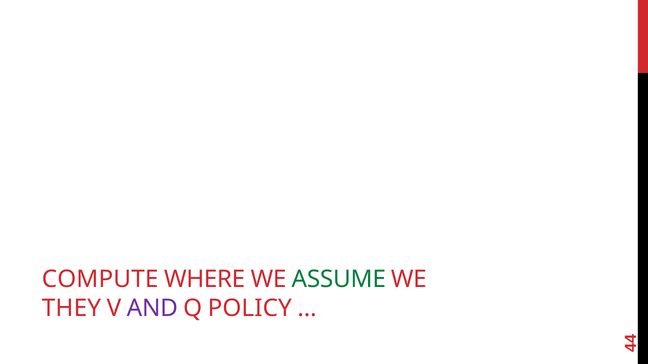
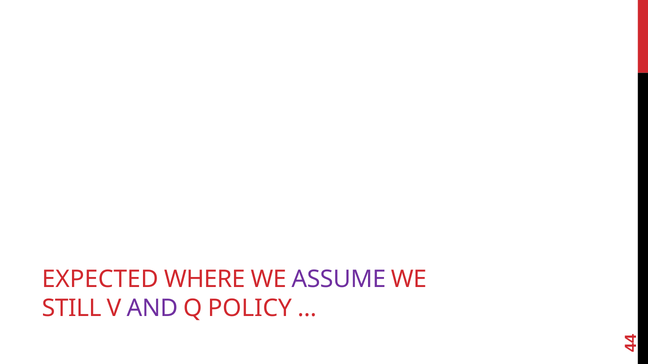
COMPUTE: COMPUTE -> EXPECTED (100, 280)
ASSUME colour: green -> purple (339, 280)
THEY: THEY -> STILL (72, 309)
